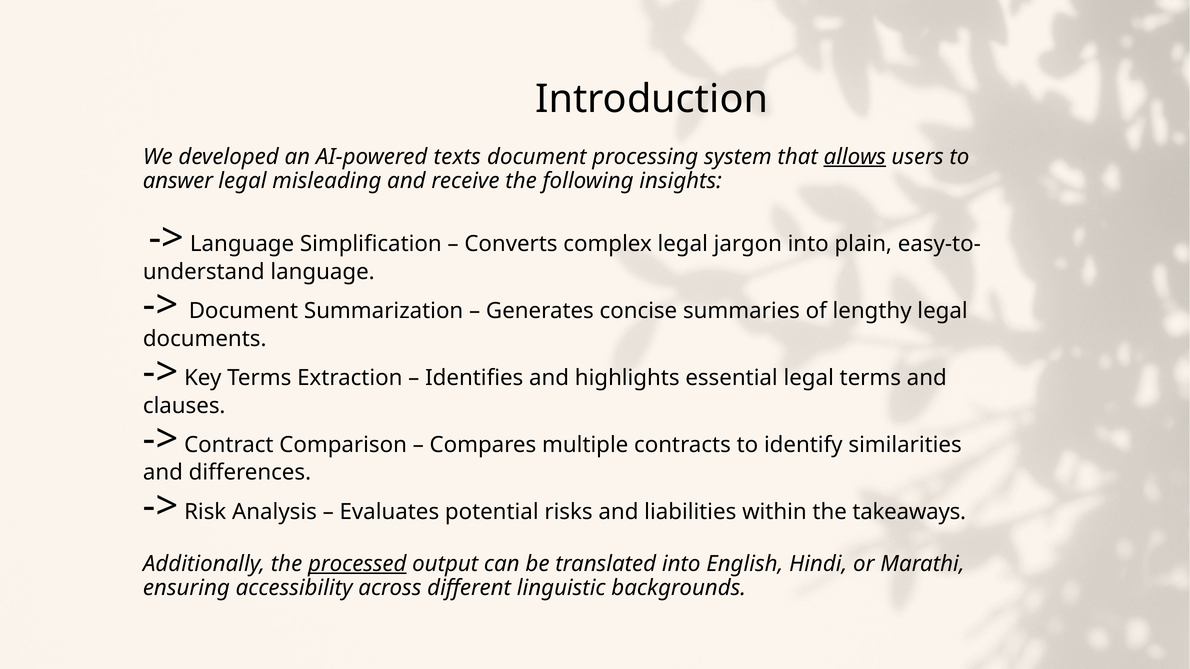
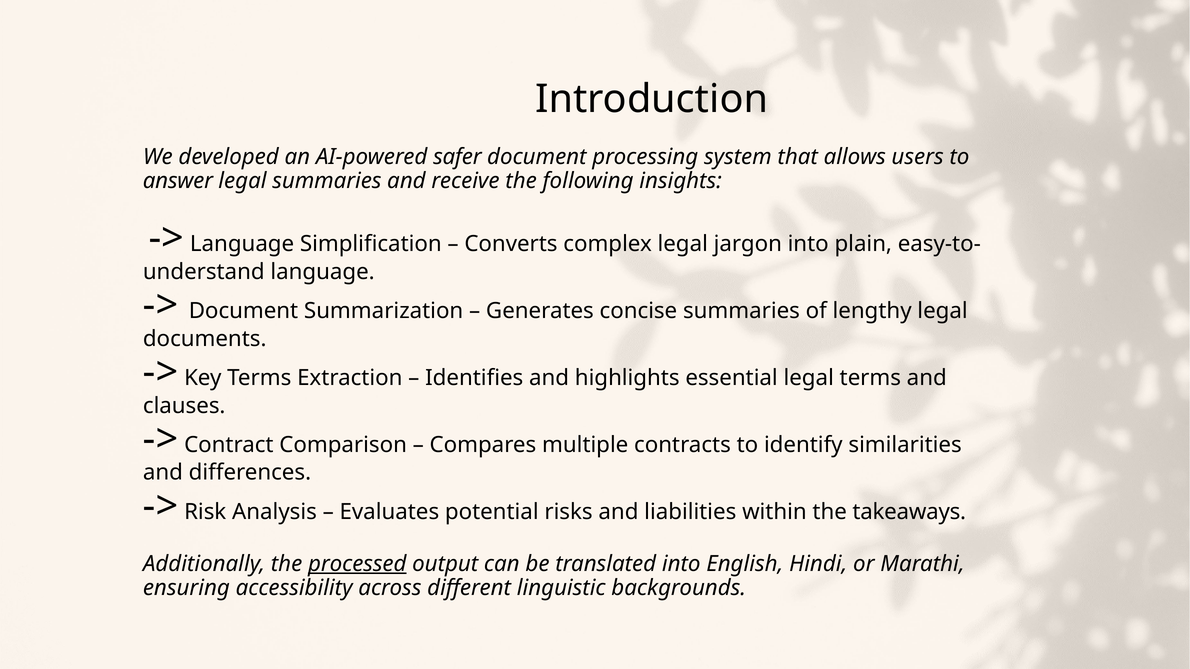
texts: texts -> safer (457, 157)
allows underline: present -> none (855, 157)
legal misleading: misleading -> summaries (327, 181)
